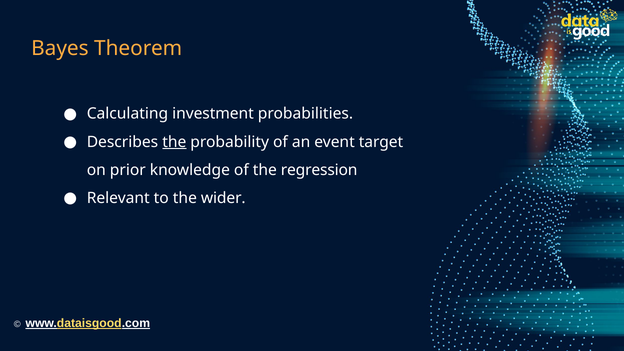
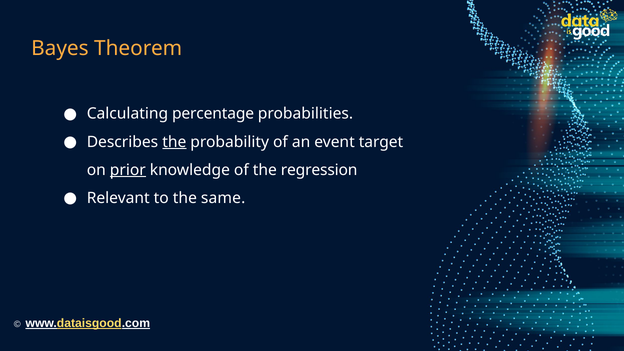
investment: investment -> percentage (213, 114)
prior underline: none -> present (128, 170)
wider: wider -> same (223, 198)
